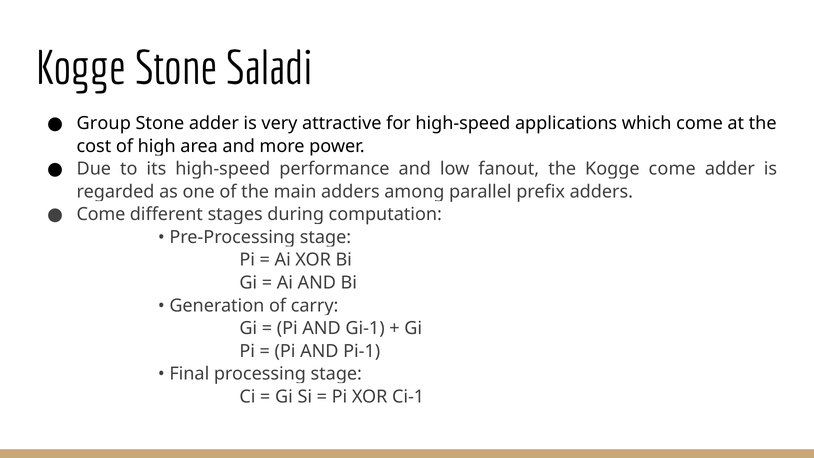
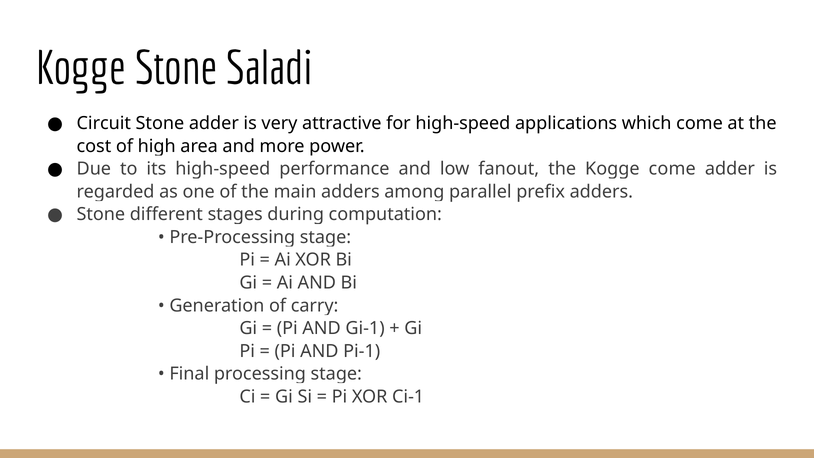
Group: Group -> Circuit (104, 123)
Come: Come -> Stone (101, 214)
